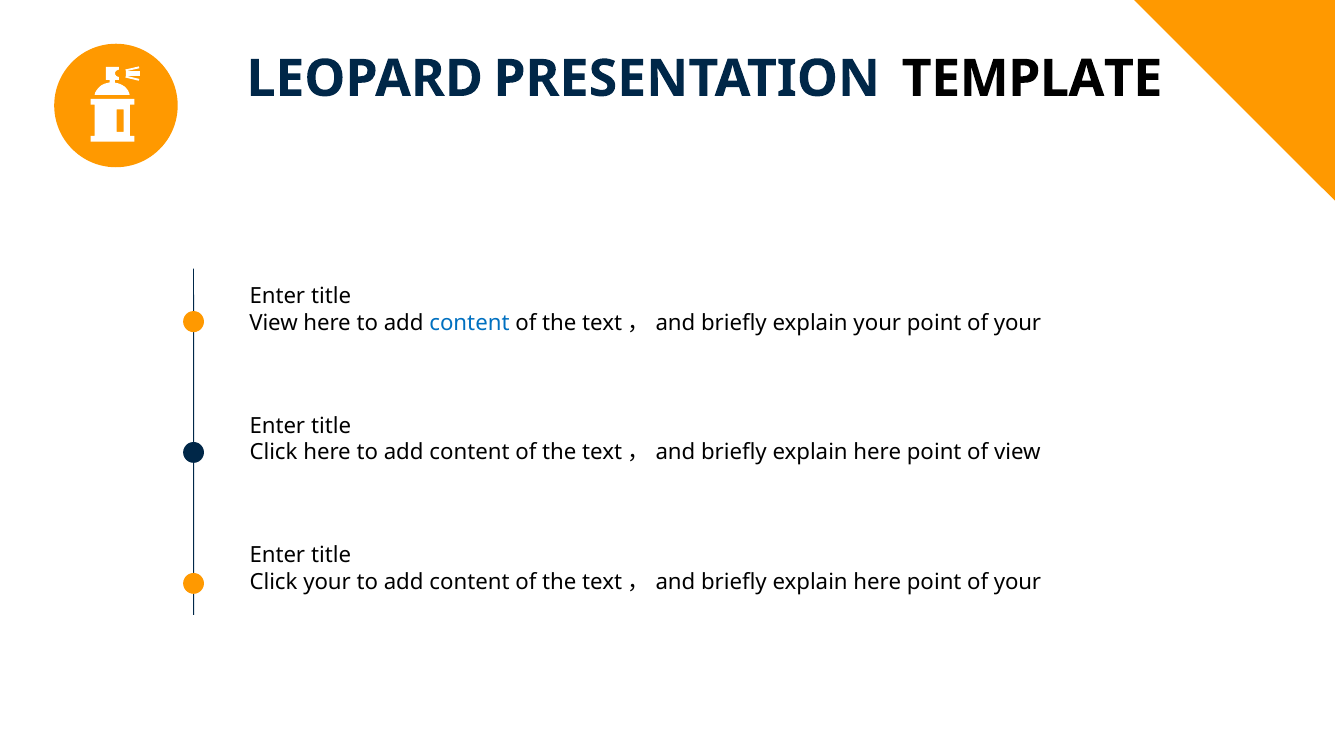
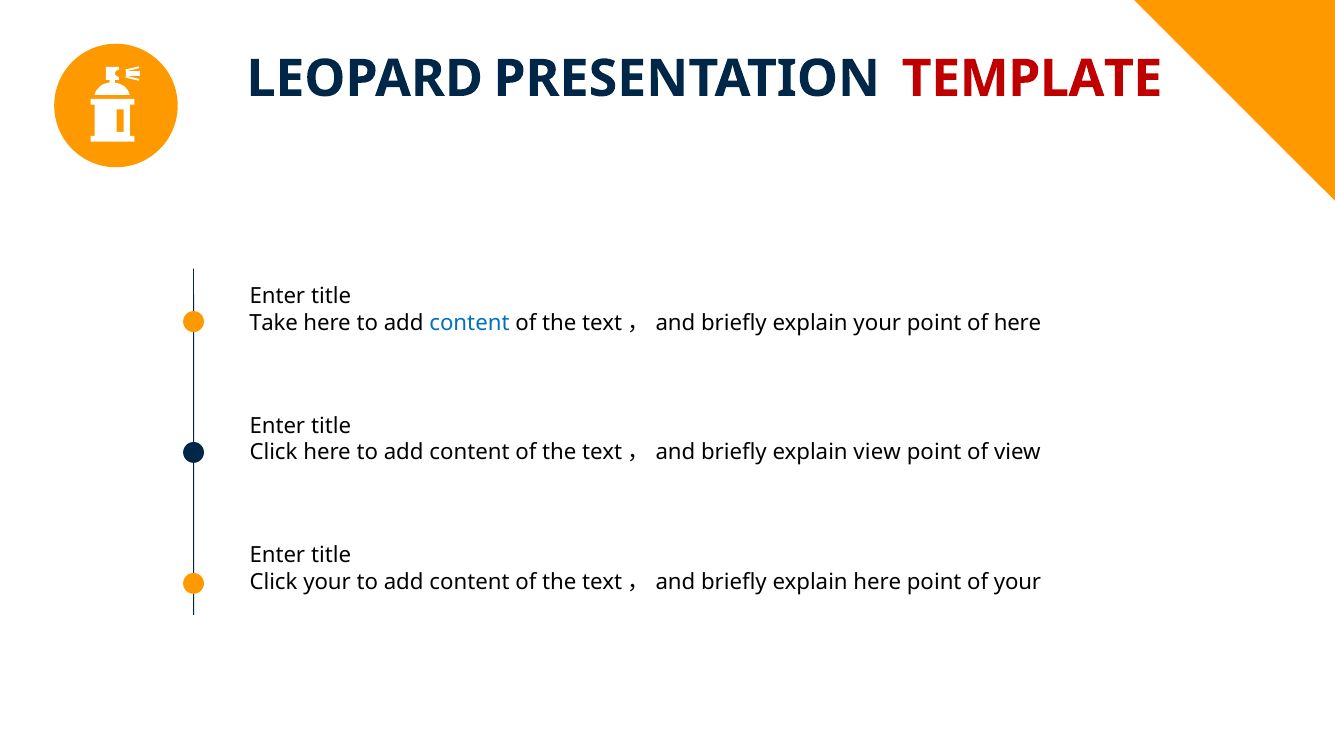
TEMPLATE colour: black -> red (1032, 79)
View: View -> Take (274, 323)
your point of your: your -> here (1017, 323)
here: here -> view (877, 453)
